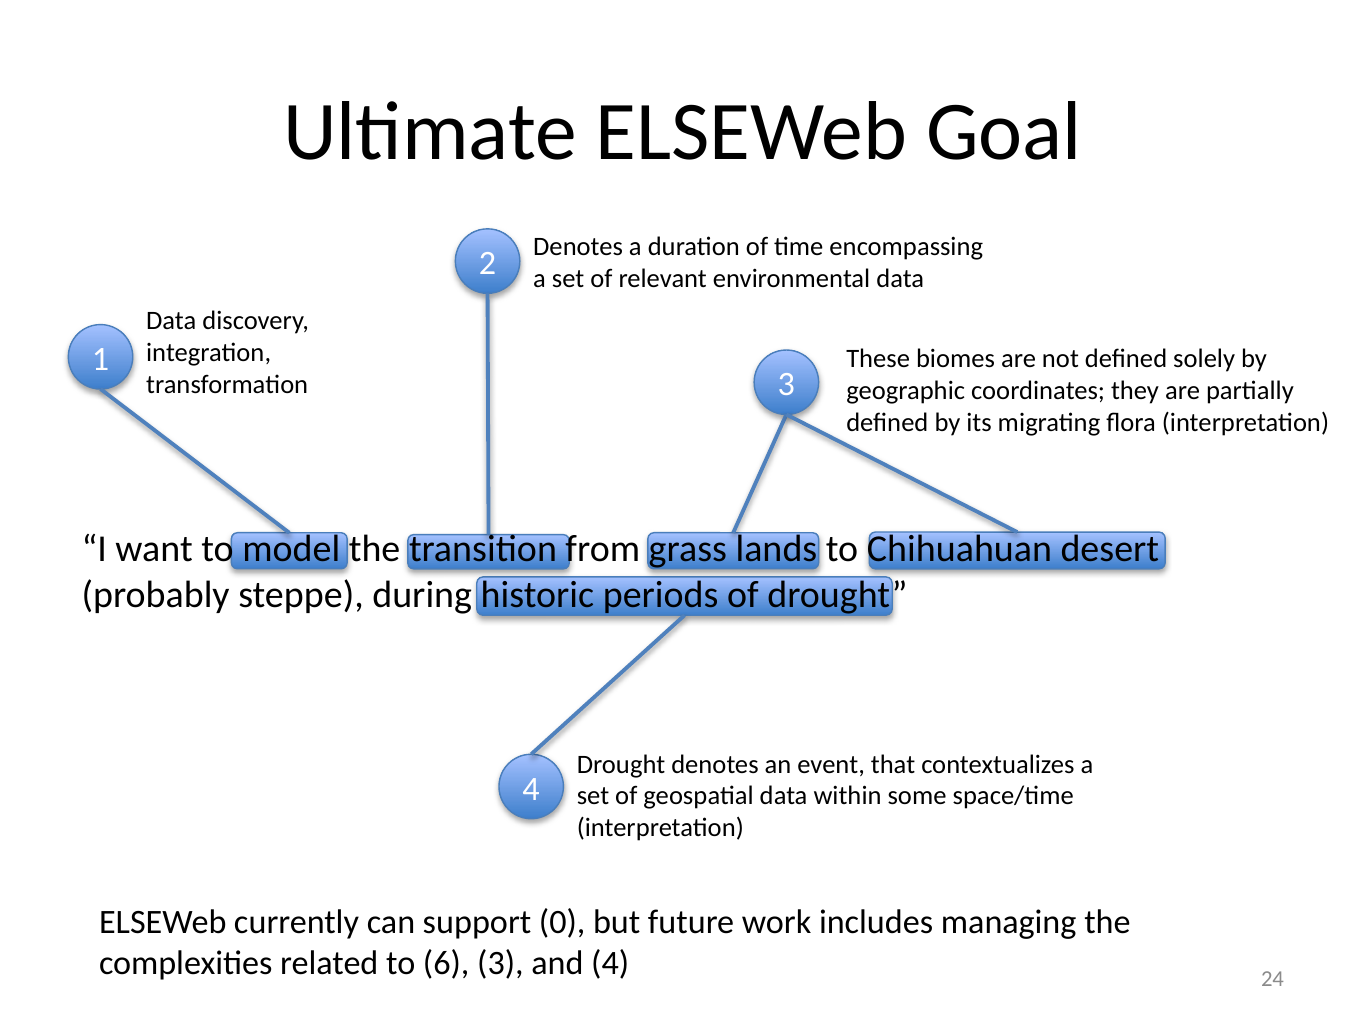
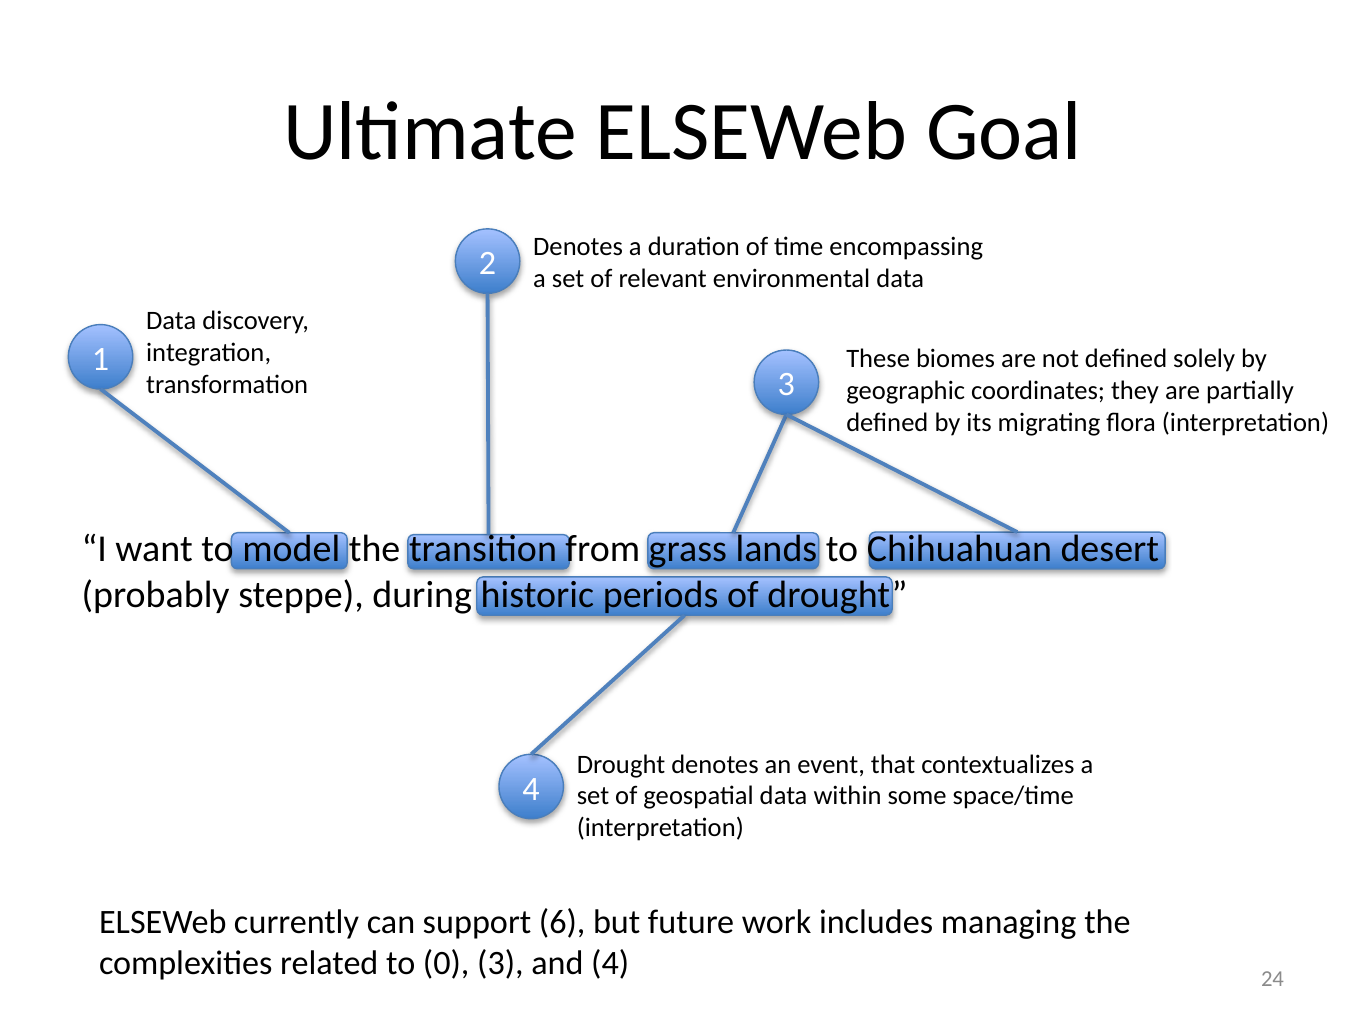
0: 0 -> 6 (562, 922)
6: 6 -> 0 (446, 963)
